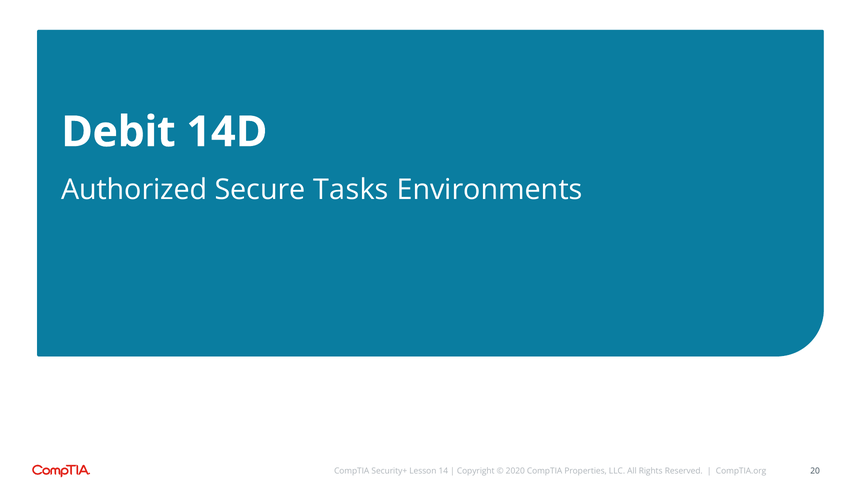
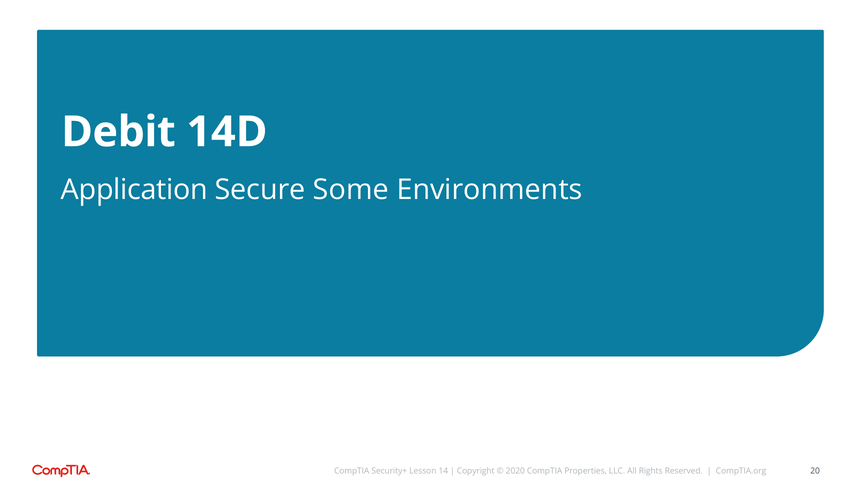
Authorized: Authorized -> Application (134, 190)
Tasks: Tasks -> Some (351, 190)
